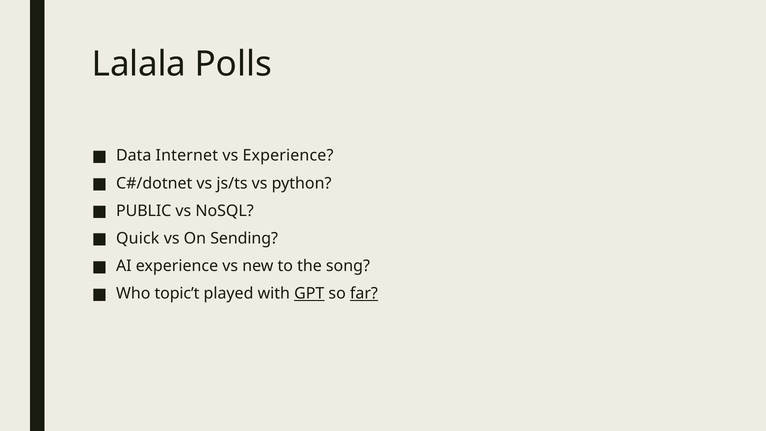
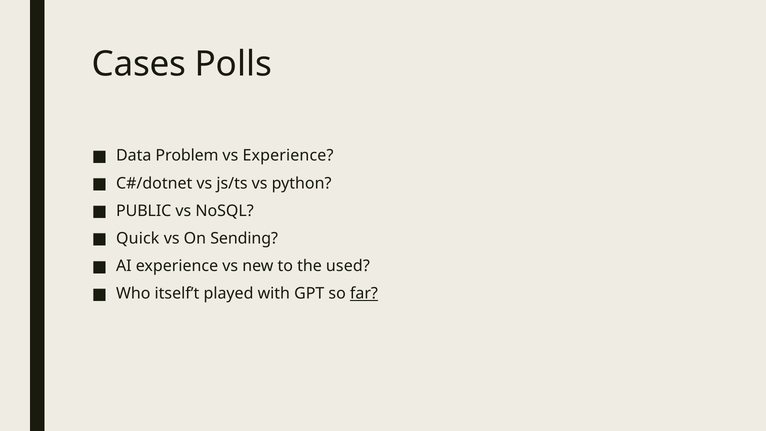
Lalala: Lalala -> Cases (139, 64)
Internet: Internet -> Problem (187, 156)
song: song -> used (348, 266)
topic’t: topic’t -> itself’t (177, 294)
GPT underline: present -> none (309, 294)
